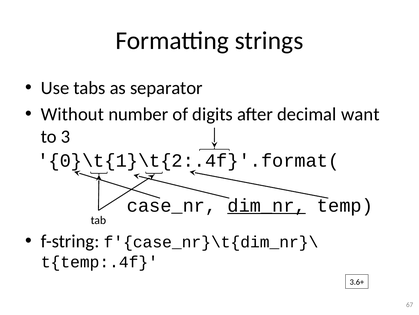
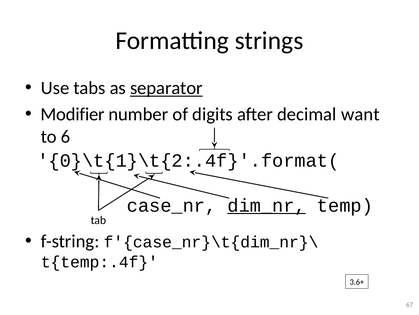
separator underline: none -> present (166, 88)
Without: Without -> Modifier (73, 114)
3: 3 -> 6 (66, 136)
